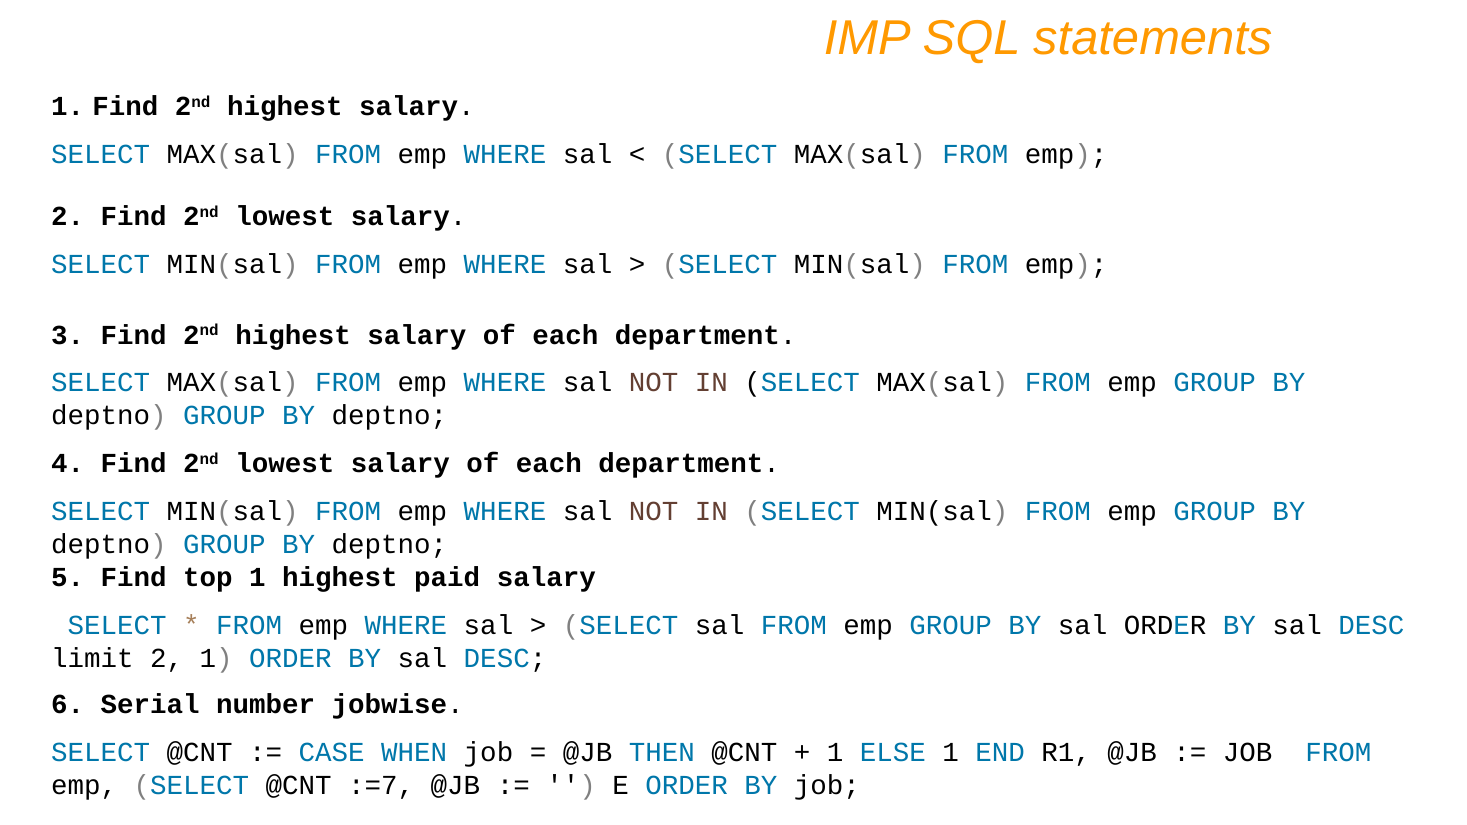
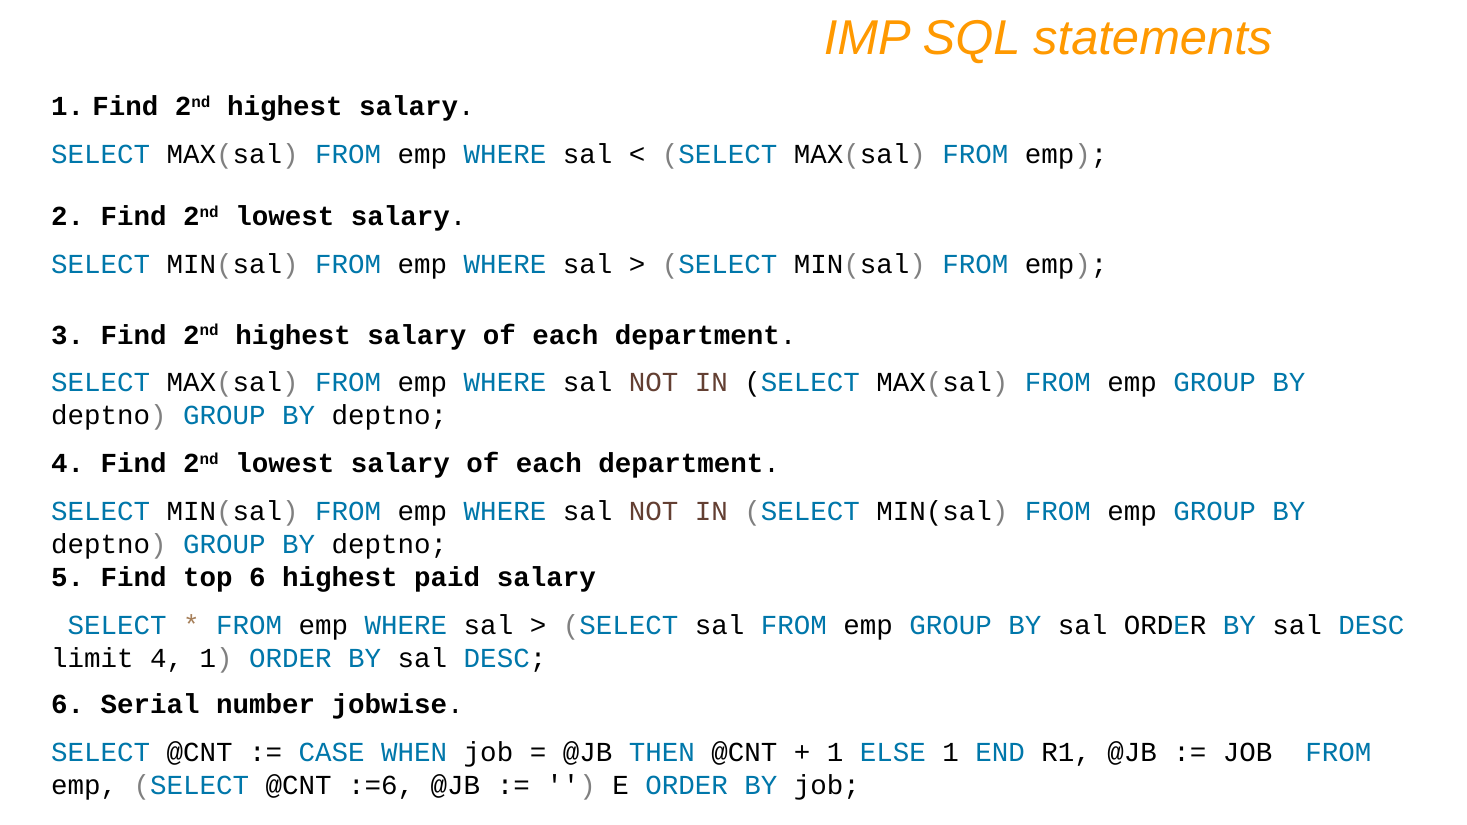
top 1: 1 -> 6 (257, 578)
limit 2: 2 -> 4 (167, 658)
:=7: :=7 -> :=6 (381, 786)
